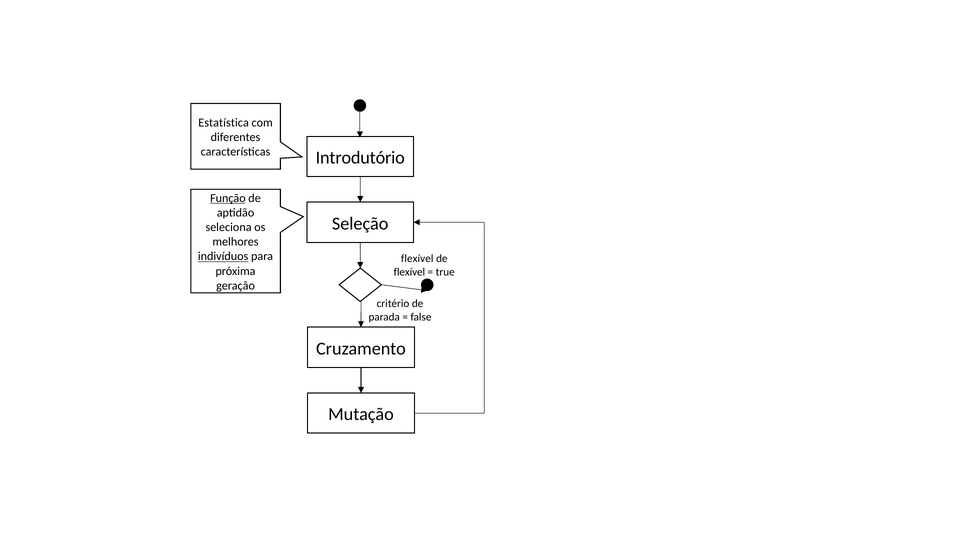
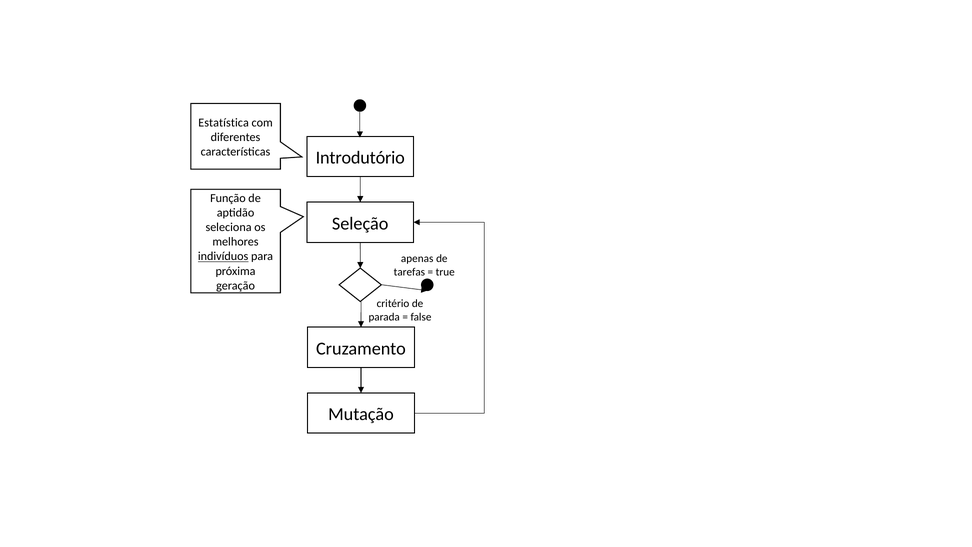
Função underline: present -> none (228, 198)
flexível: flexível -> apenas (417, 259)
flexível: flexível -> tarefas (409, 272)
